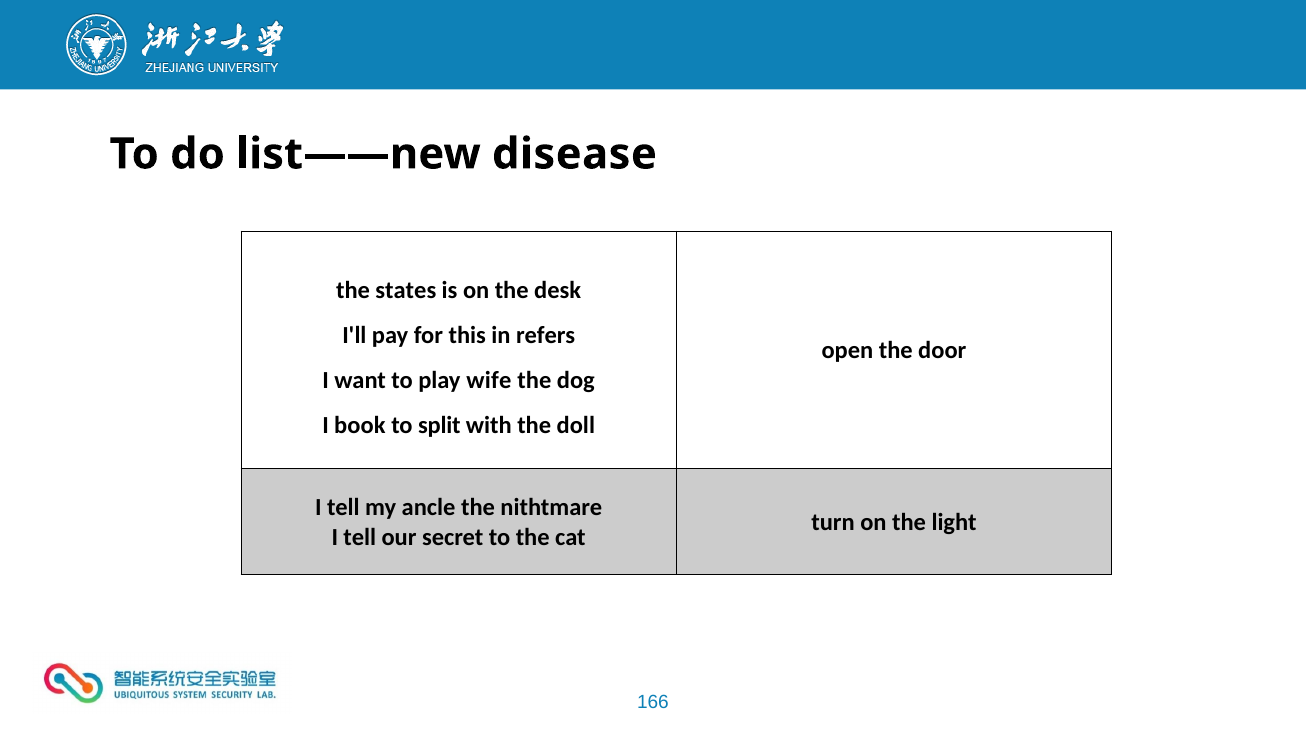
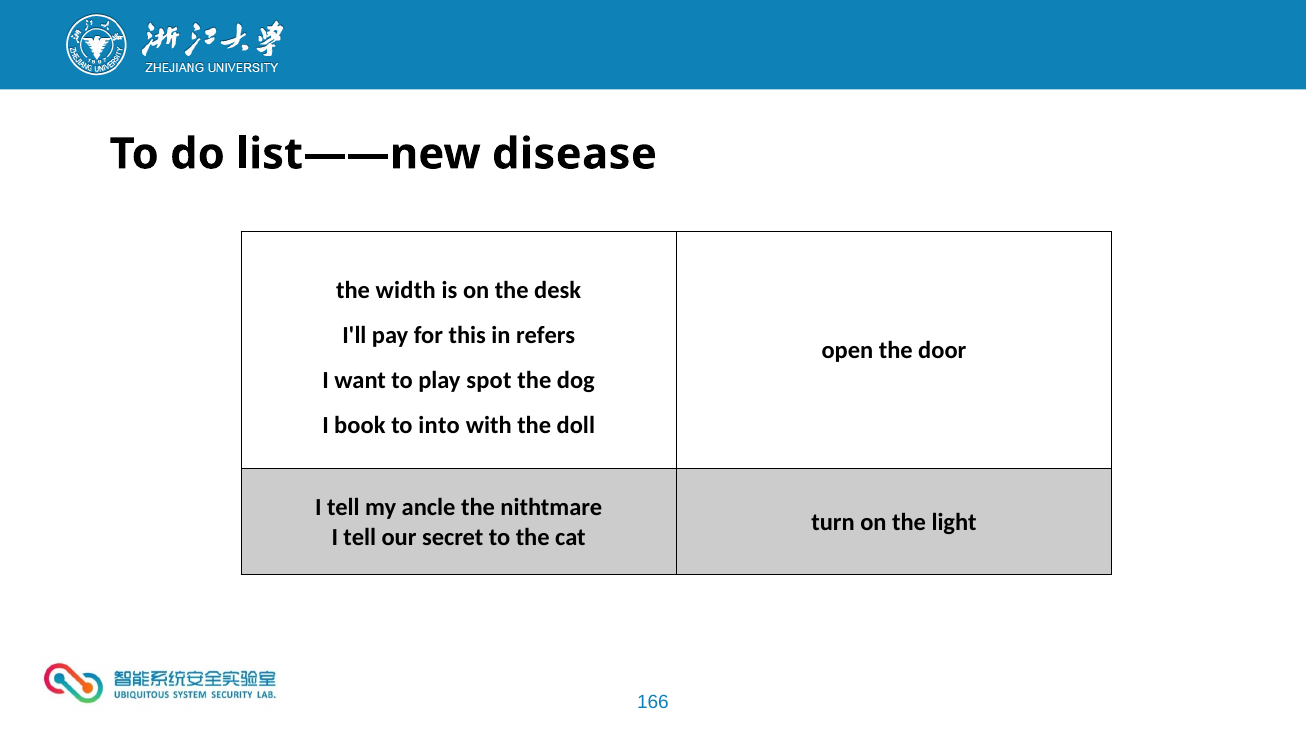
states: states -> width (406, 291)
wife: wife -> spot (489, 380)
split: split -> into (439, 425)
